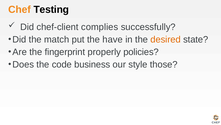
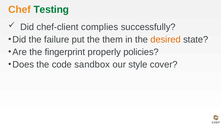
Testing colour: black -> green (51, 10)
match: match -> failure (57, 39)
have: have -> them (113, 39)
business: business -> sandbox (92, 64)
those: those -> cover (164, 64)
